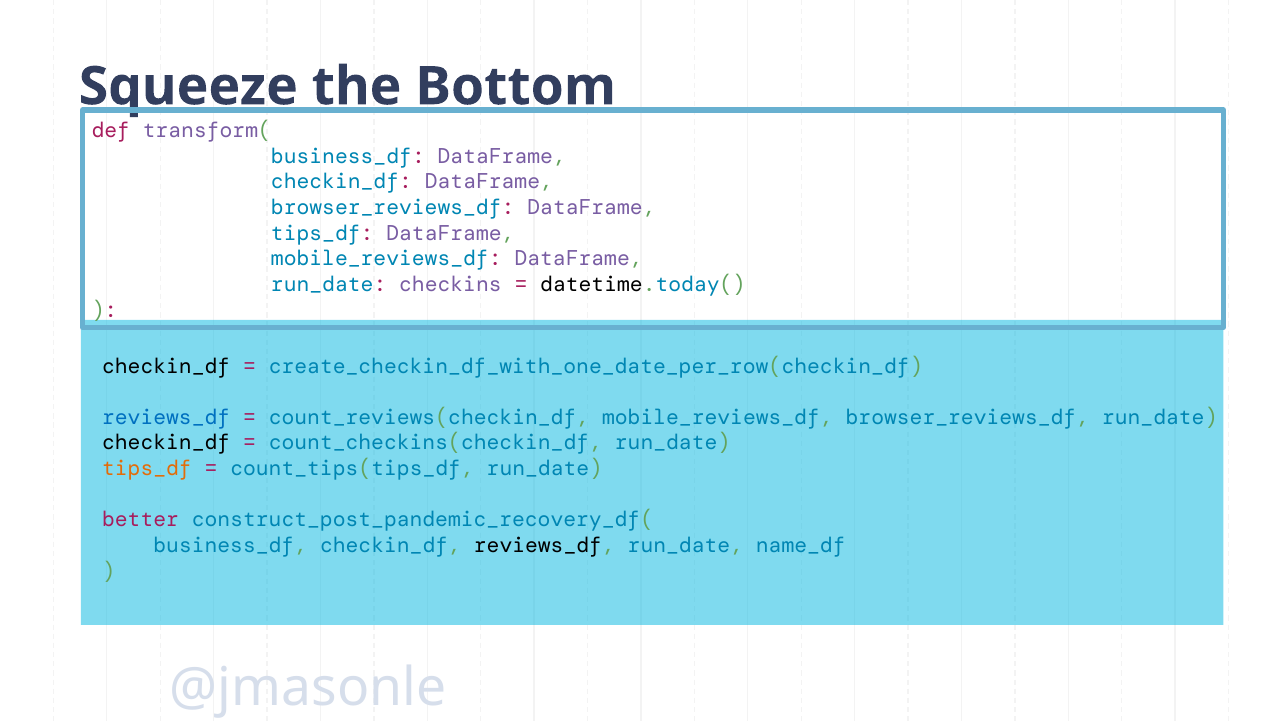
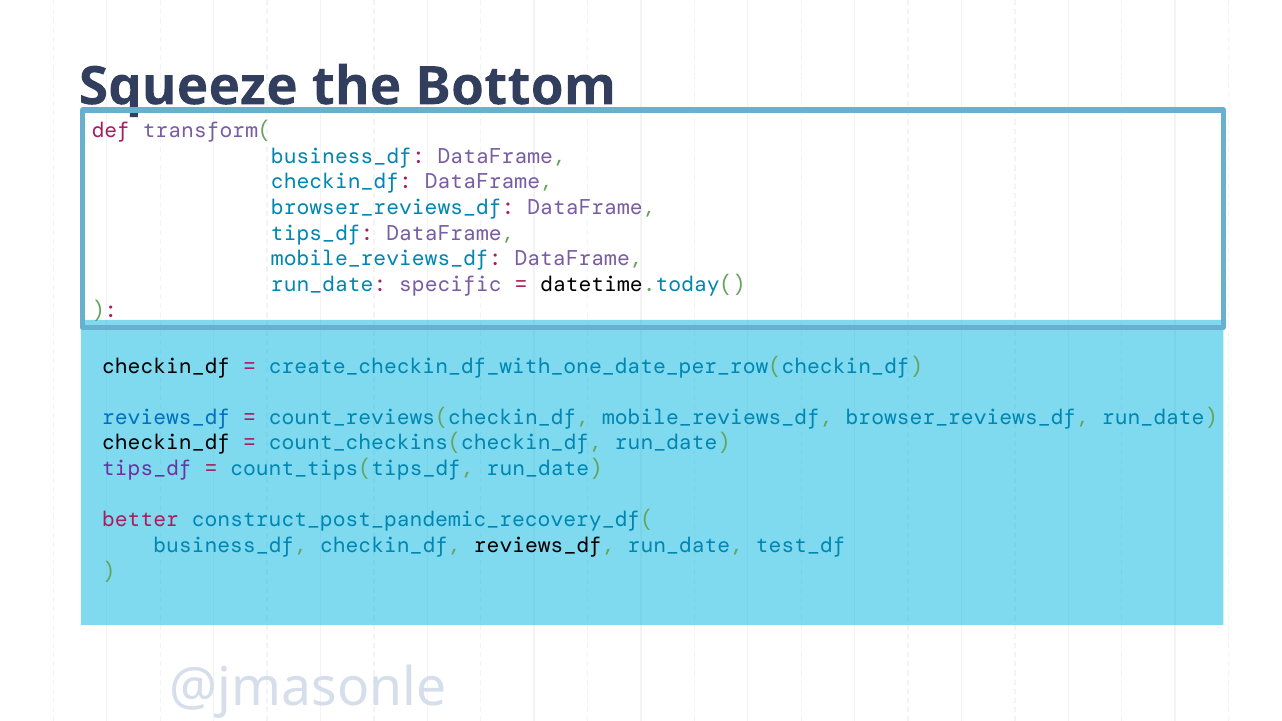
checkins: checkins -> specific (450, 284)
tips_df colour: orange -> purple (147, 469)
name_df: name_df -> test_df (801, 546)
